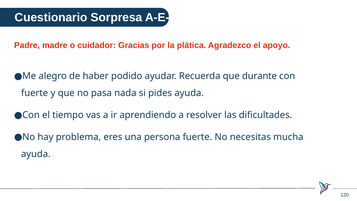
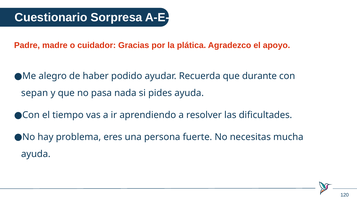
fuerte: fuerte -> sepan (35, 93)
